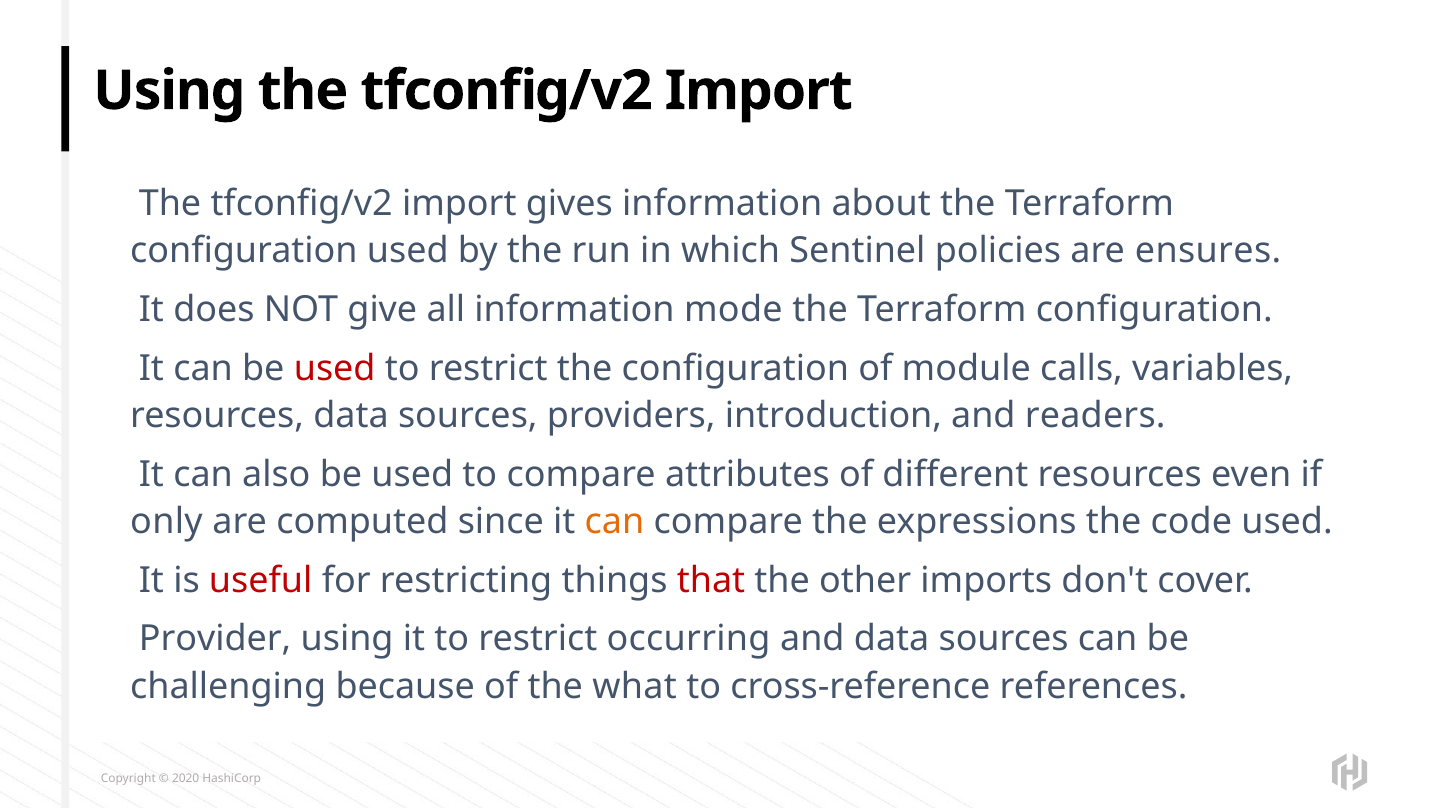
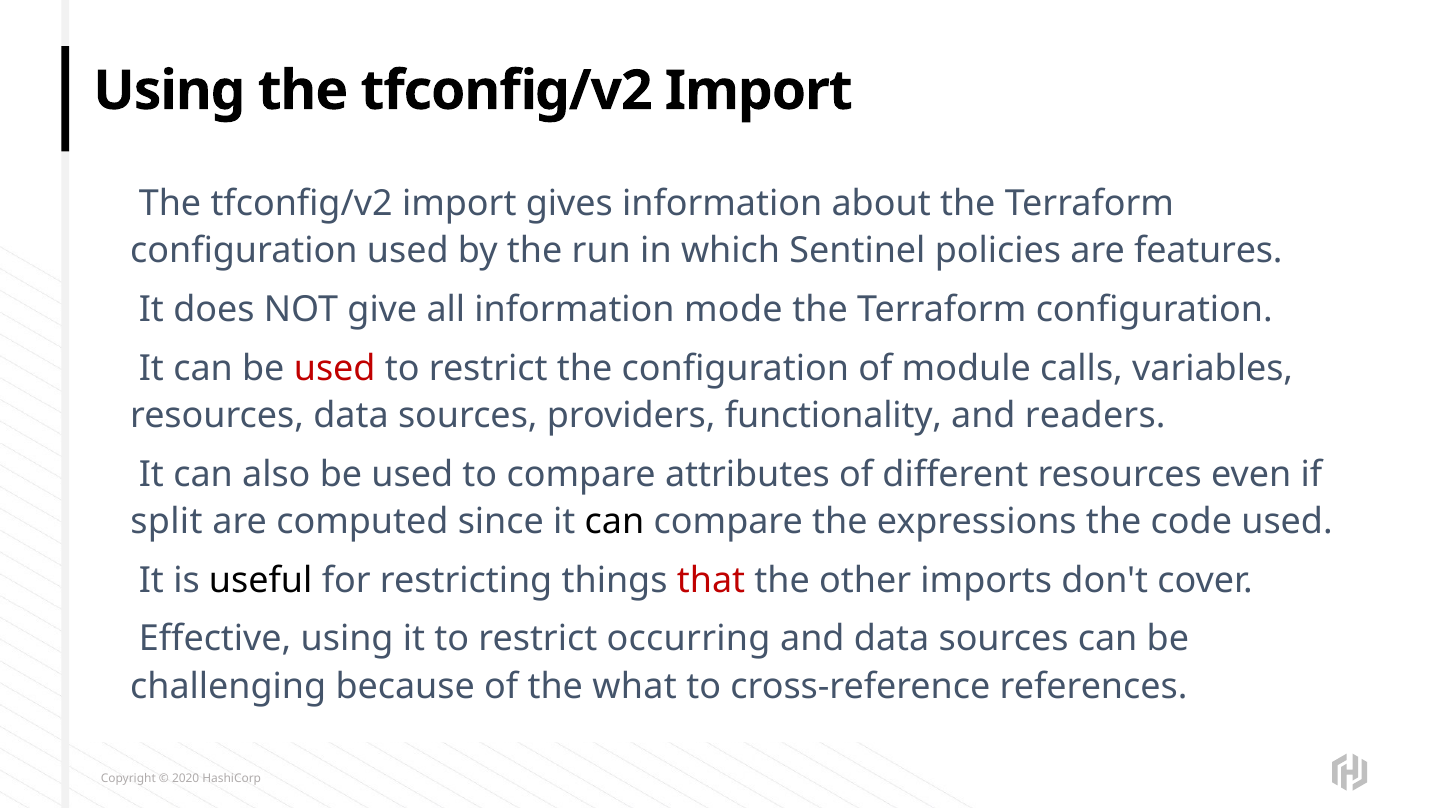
ensures: ensures -> features (1208, 251)
introduction: introduction -> functionality (833, 416)
only: only -> split (166, 522)
can colour: orange -> black (615, 522)
useful colour: red -> black (261, 580)
Provider: Provider -> Effective (215, 639)
